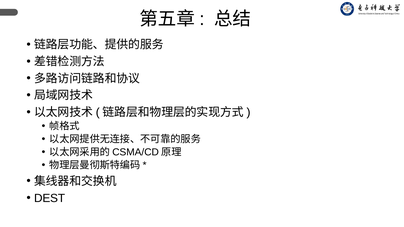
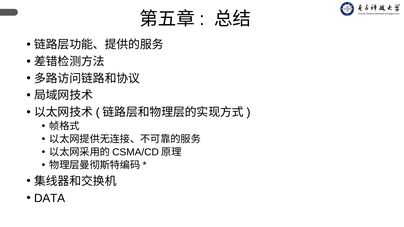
DEST: DEST -> DATA (50, 198)
